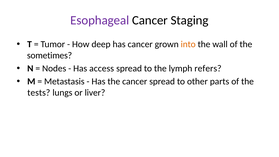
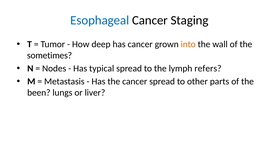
Esophageal colour: purple -> blue (100, 20)
access: access -> typical (102, 68)
tests: tests -> been (39, 93)
